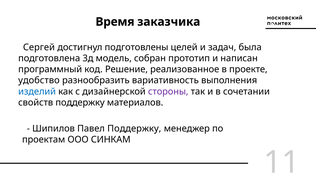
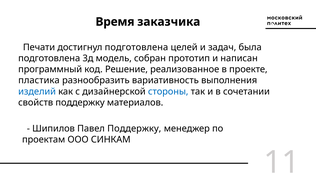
Сергей: Сергей -> Печати (39, 47)
достигнул подготовлены: подготовлены -> подготовлена (136, 47)
удобство: удобство -> пластика (39, 80)
стороны colour: purple -> blue (168, 91)
